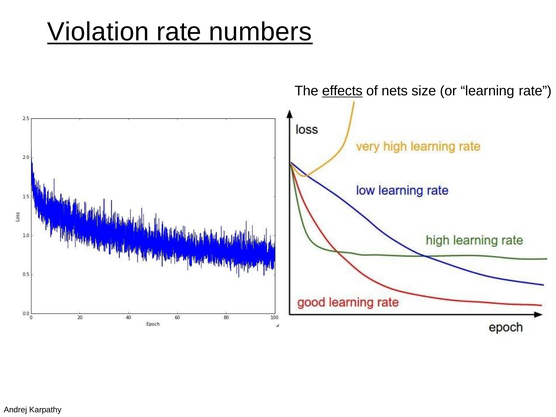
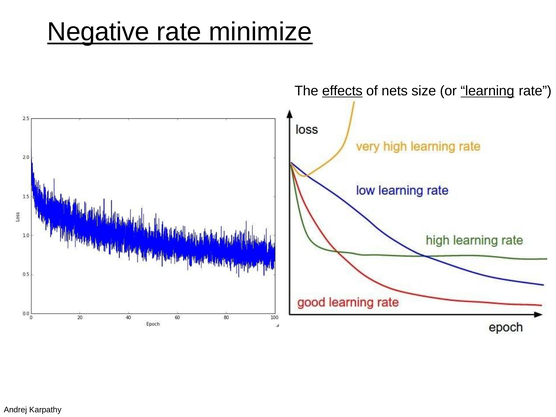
Violation: Violation -> Negative (98, 32)
numbers: numbers -> minimize (260, 32)
learning underline: none -> present (487, 91)
